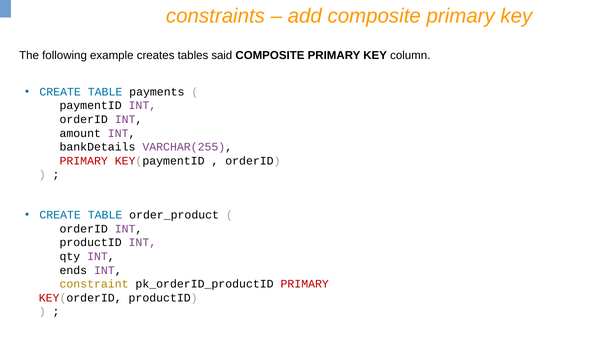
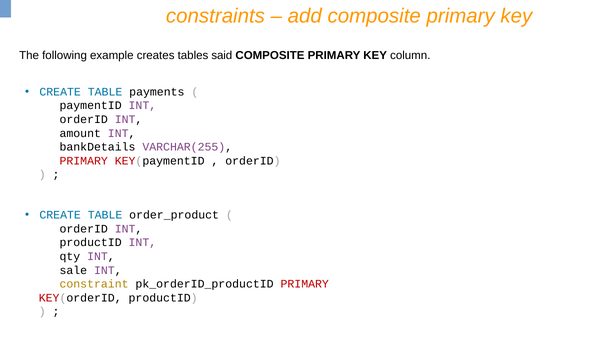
ends: ends -> sale (73, 271)
